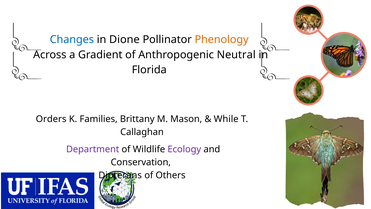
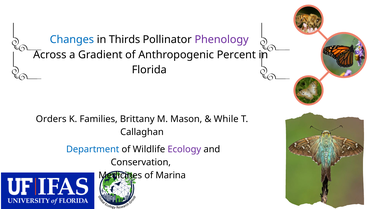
Dione: Dione -> Thirds (125, 39)
Phenology colour: orange -> purple (222, 39)
Neutral: Neutral -> Percent (236, 55)
Department colour: purple -> blue (93, 149)
Dipterans: Dipterans -> Medicines (120, 175)
Others: Others -> Marina (171, 175)
